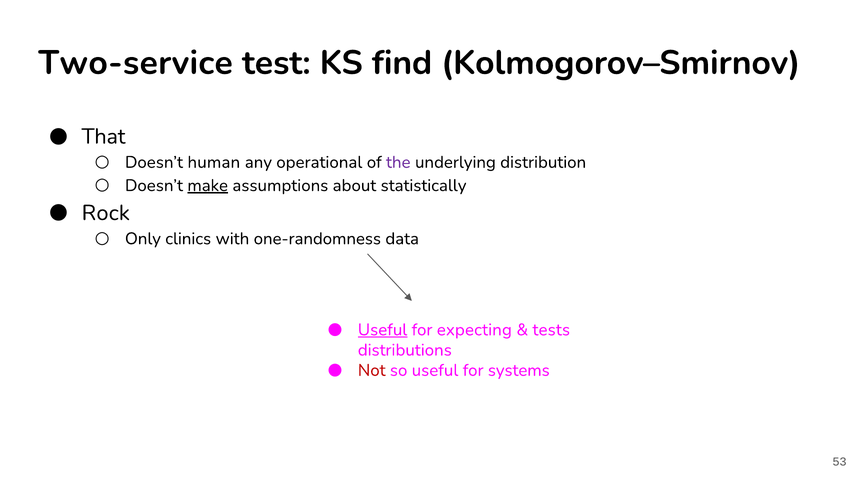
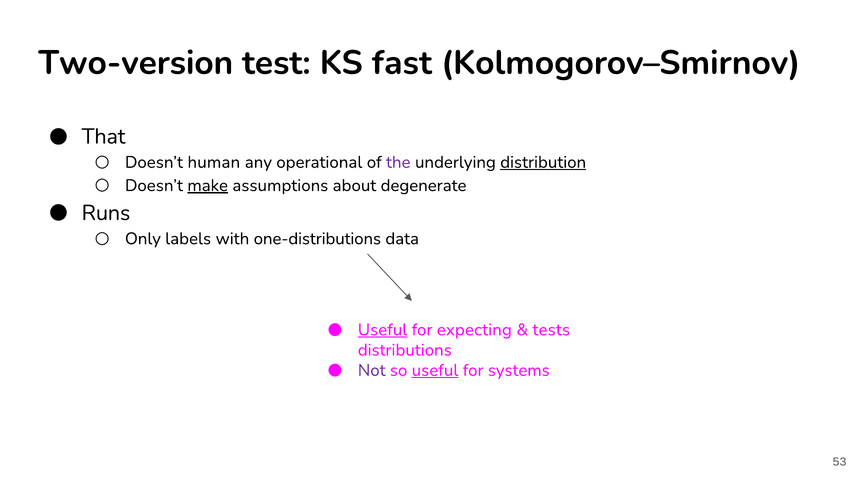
Two-service: Two-service -> Two-version (136, 63)
find: find -> fast (402, 63)
distribution underline: none -> present (543, 162)
statistically: statistically -> degenerate (424, 185)
Rock: Rock -> Runs (106, 213)
clinics: clinics -> labels (188, 239)
one-randomness: one-randomness -> one-distributions (317, 239)
Not colour: red -> purple (372, 370)
useful underline: none -> present (435, 370)
